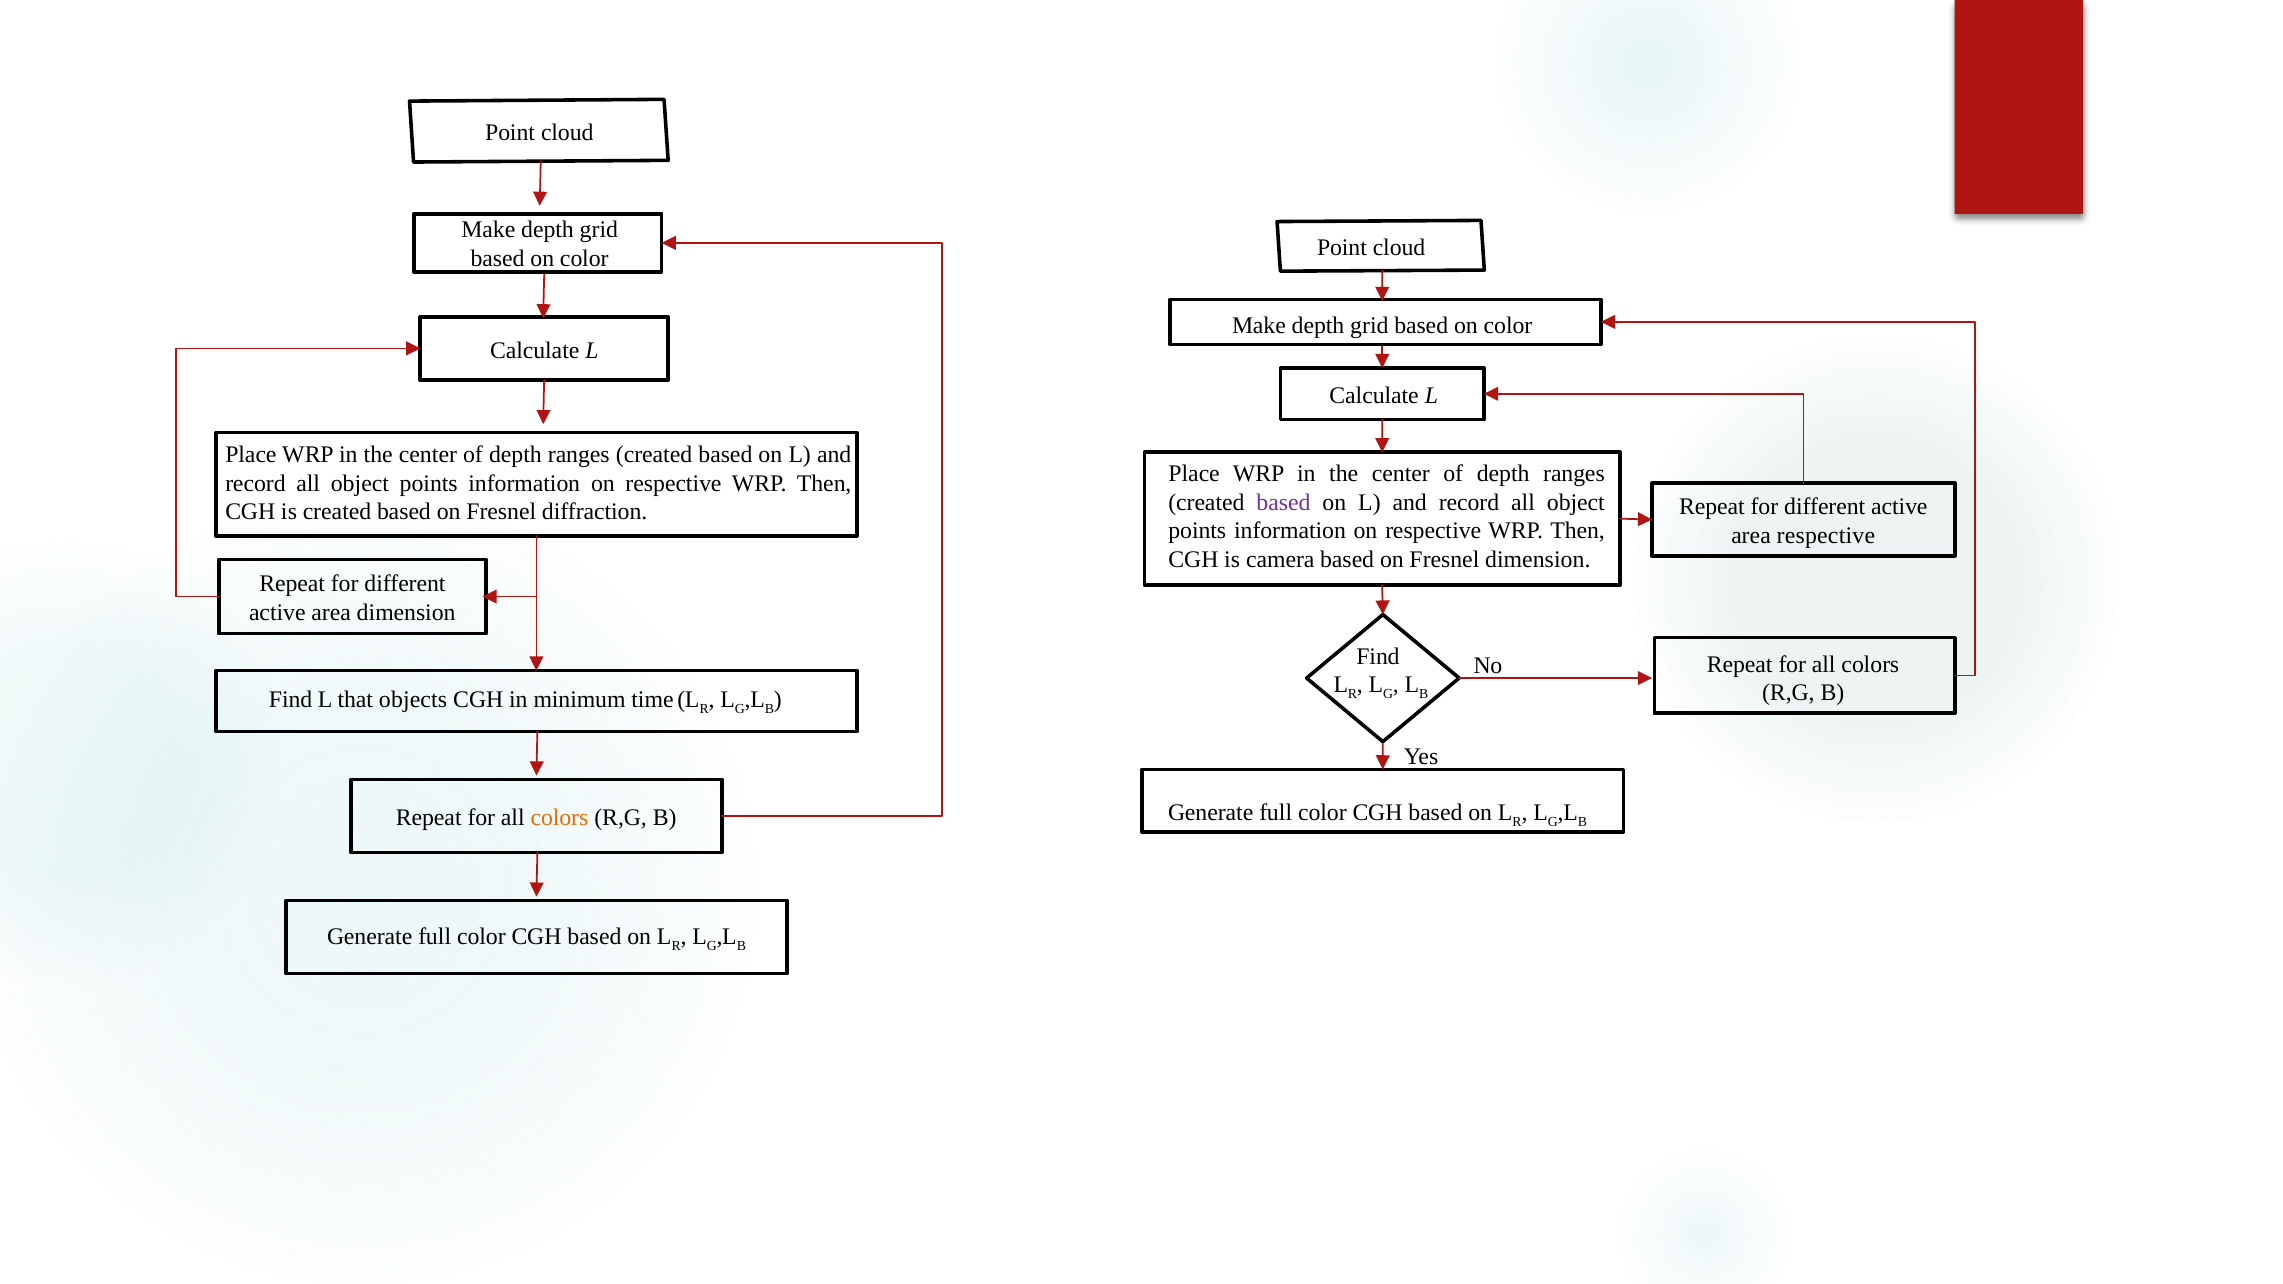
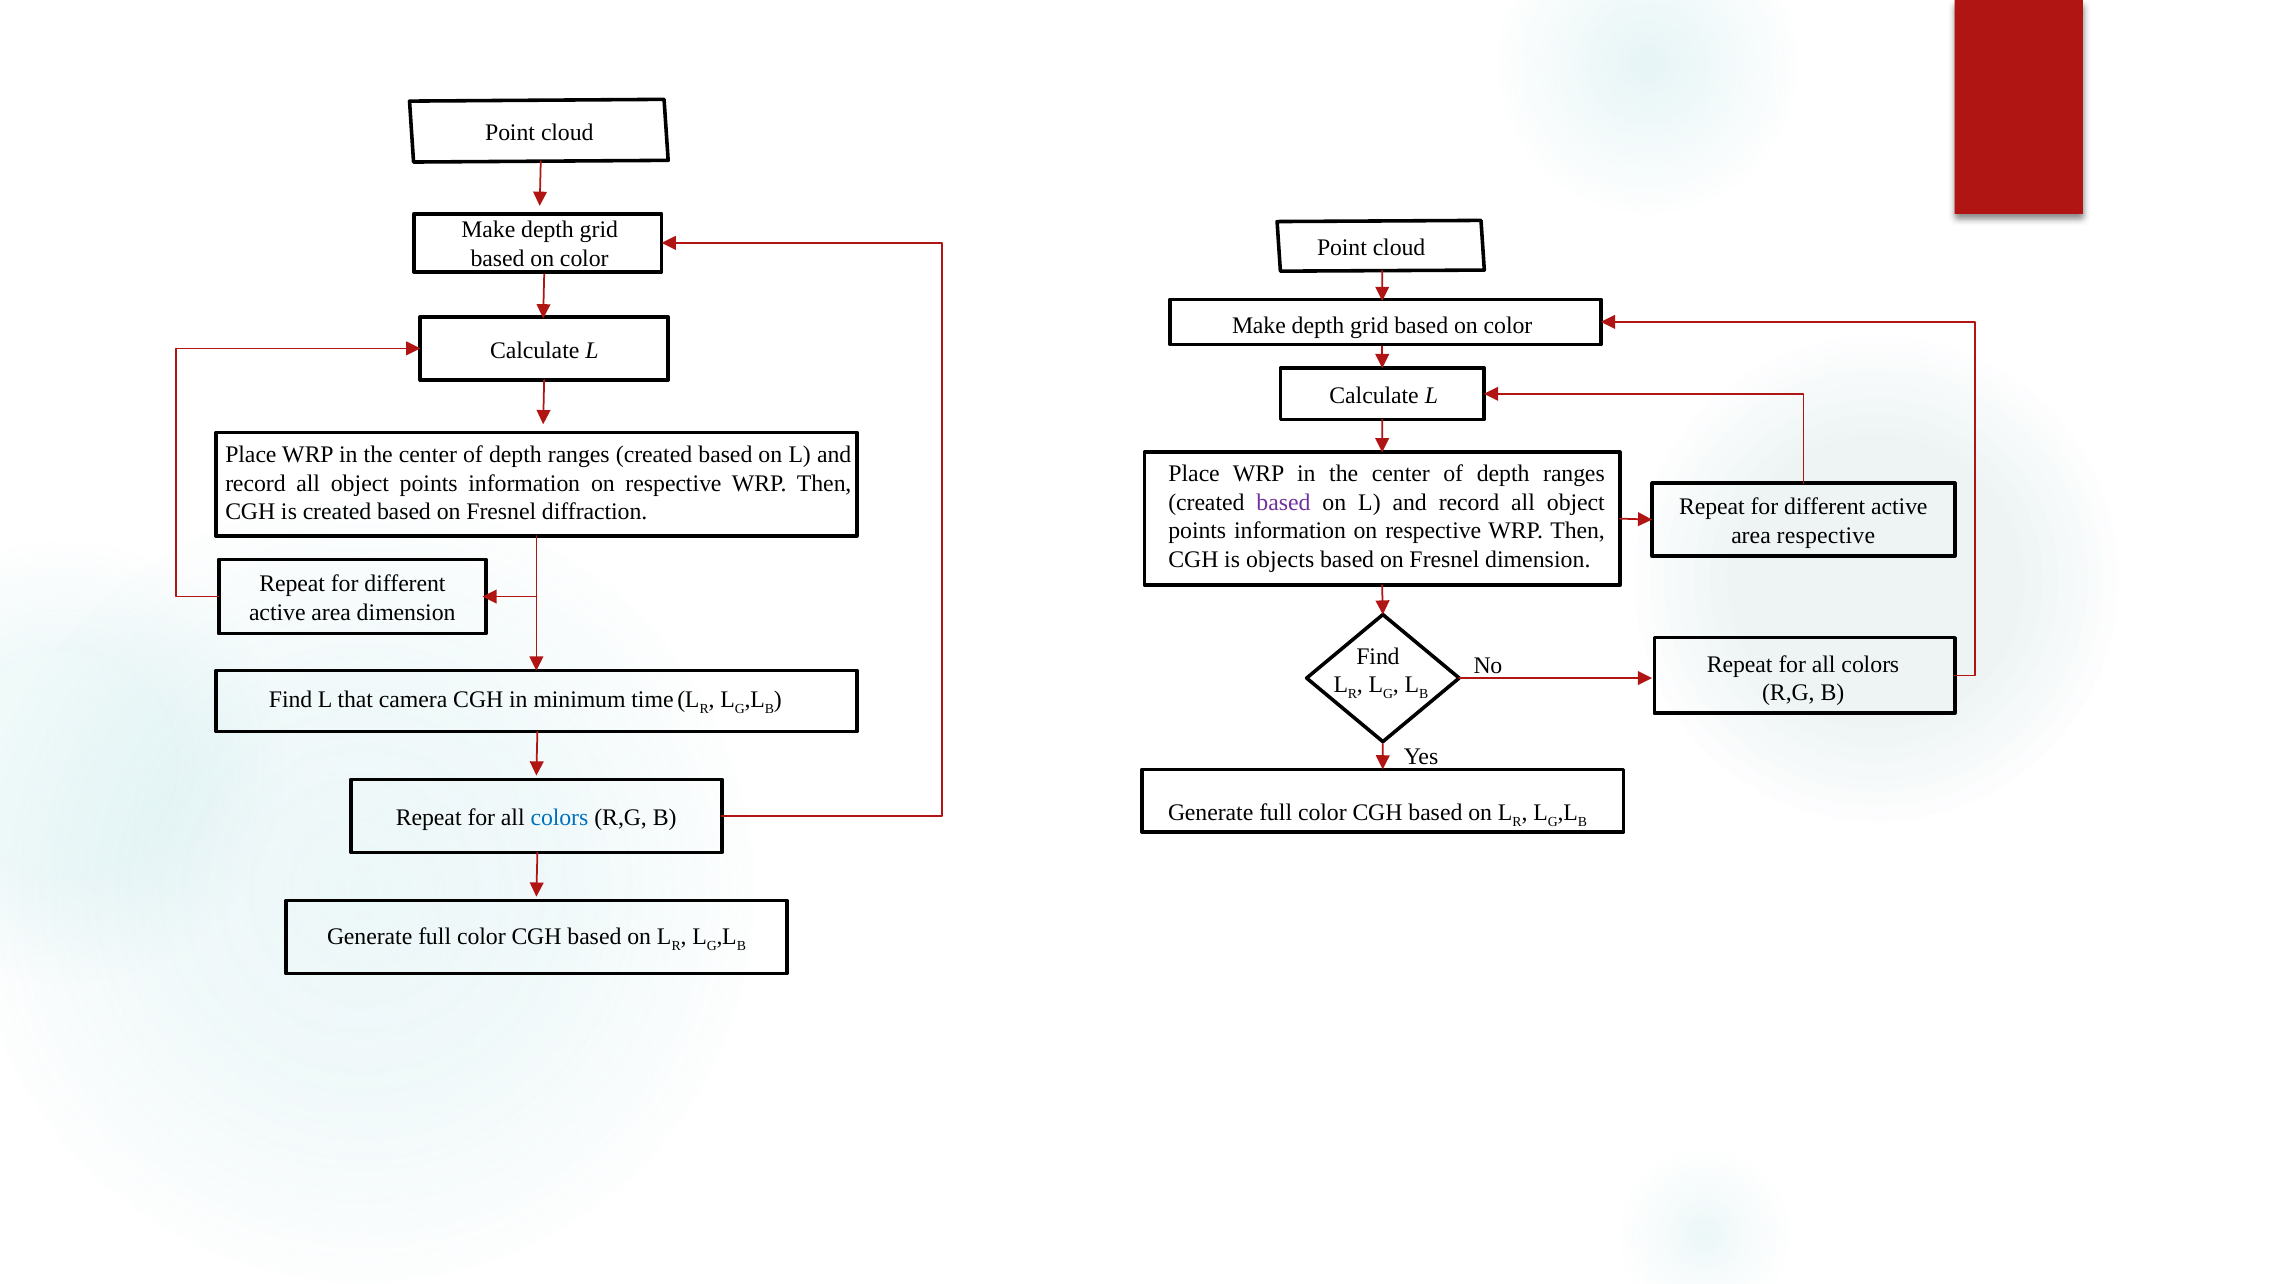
camera: camera -> objects (1280, 559)
objects: objects -> camera (413, 700)
colors colour: orange -> blue (559, 818)
